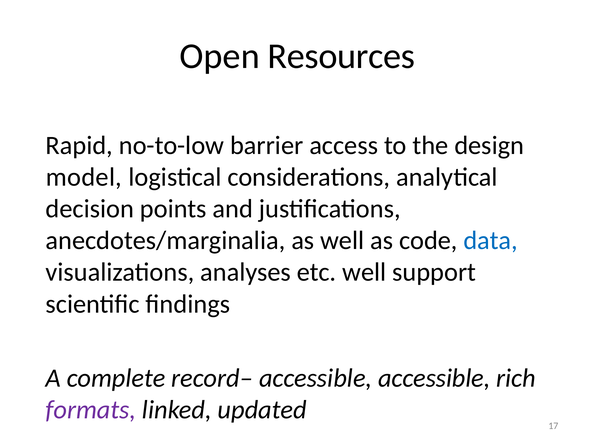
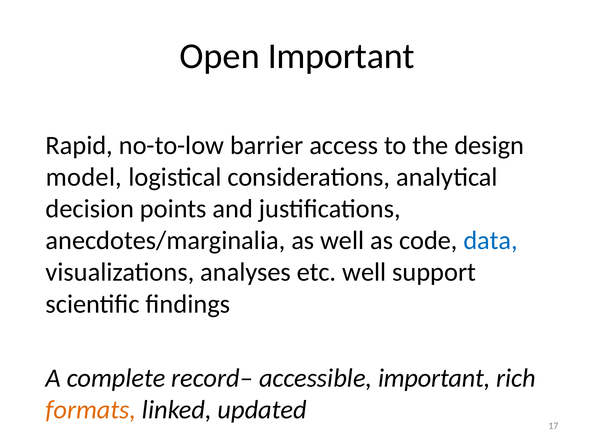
Open Resources: Resources -> Important (341, 56)
accessible accessible: accessible -> important (434, 378)
formats colour: purple -> orange (91, 409)
